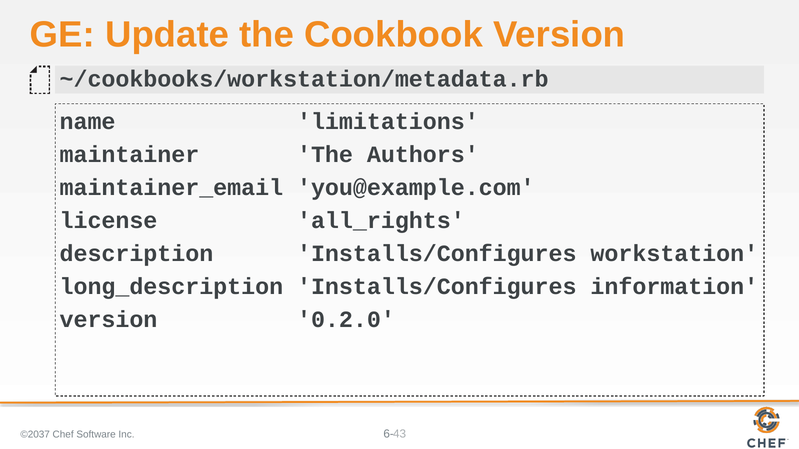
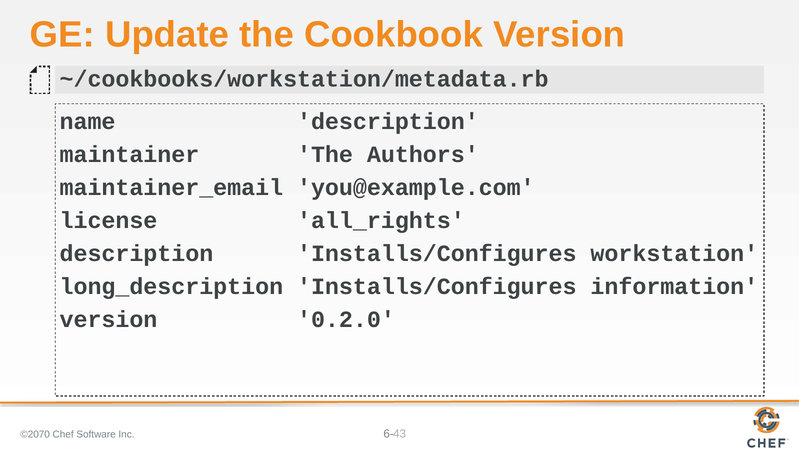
name limitations: limitations -> description (388, 122)
©2037: ©2037 -> ©2070 (35, 435)
